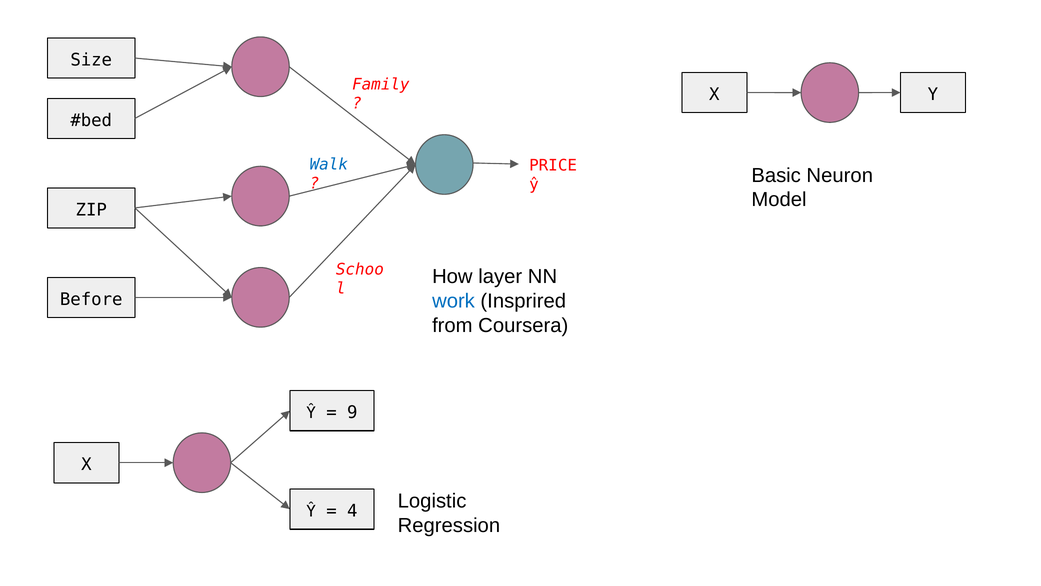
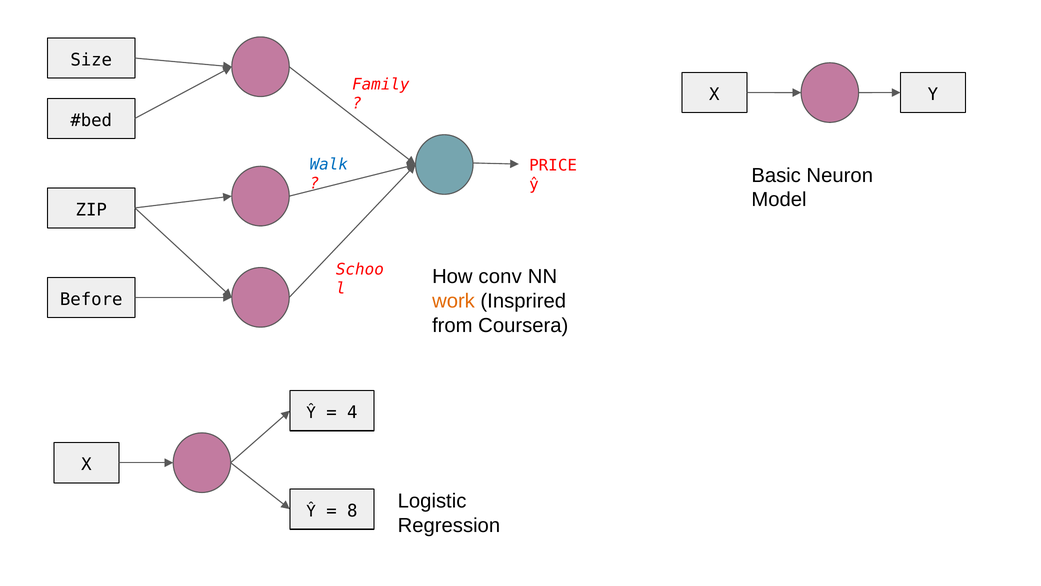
layer: layer -> conv (500, 277)
work colour: blue -> orange (453, 301)
9: 9 -> 4 (352, 412)
4: 4 -> 8 (352, 511)
